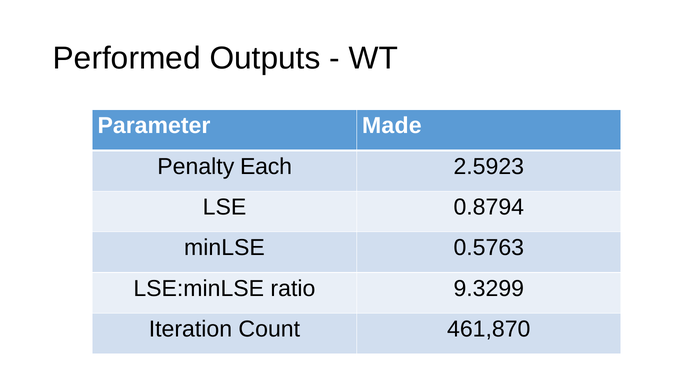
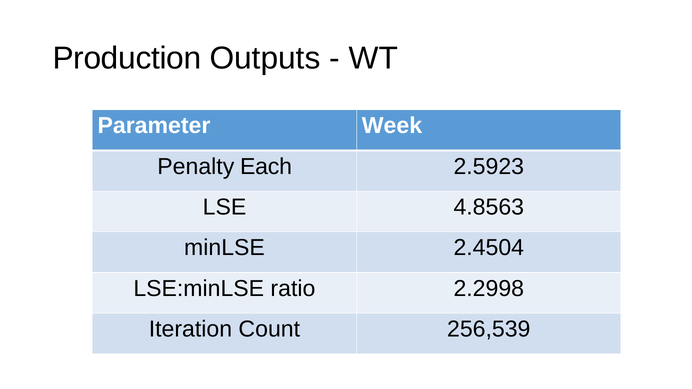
Performed: Performed -> Production (127, 58)
Made: Made -> Week (392, 126)
0.8794: 0.8794 -> 4.8563 (489, 207)
0.5763: 0.5763 -> 2.4504 (489, 248)
9.3299: 9.3299 -> 2.2998 (489, 289)
461,870: 461,870 -> 256,539 (489, 329)
